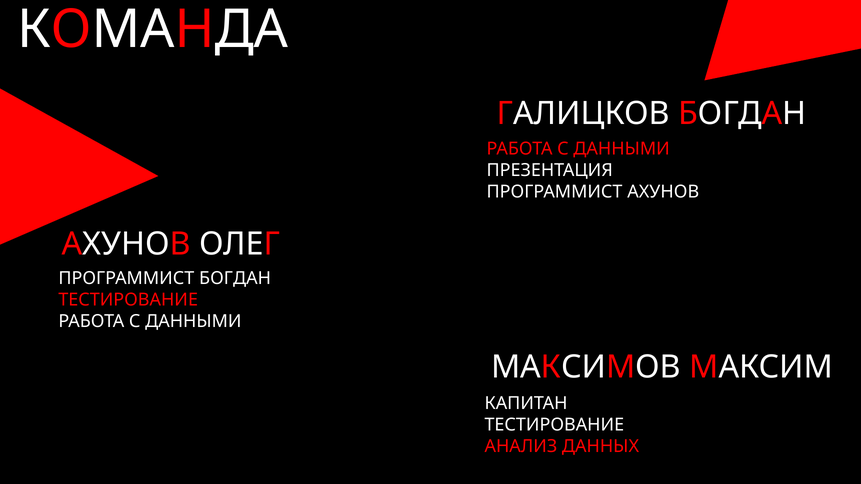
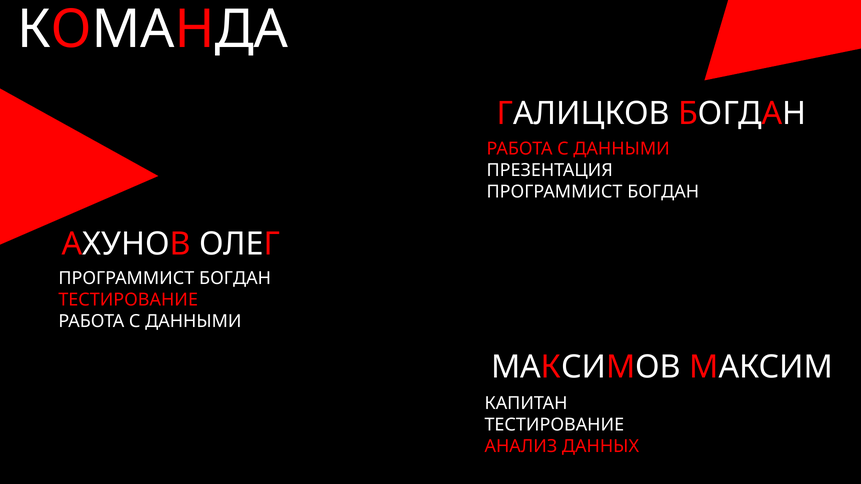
АХУНОВ: АХУНОВ -> БОГДАН (663, 192)
